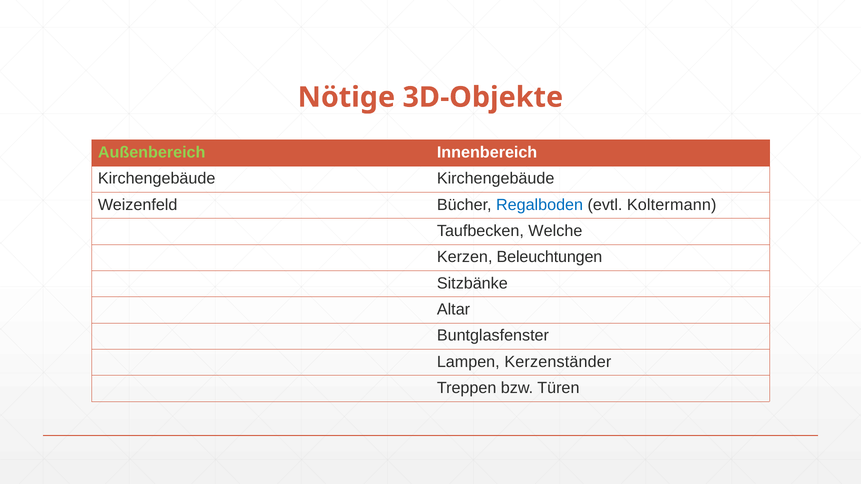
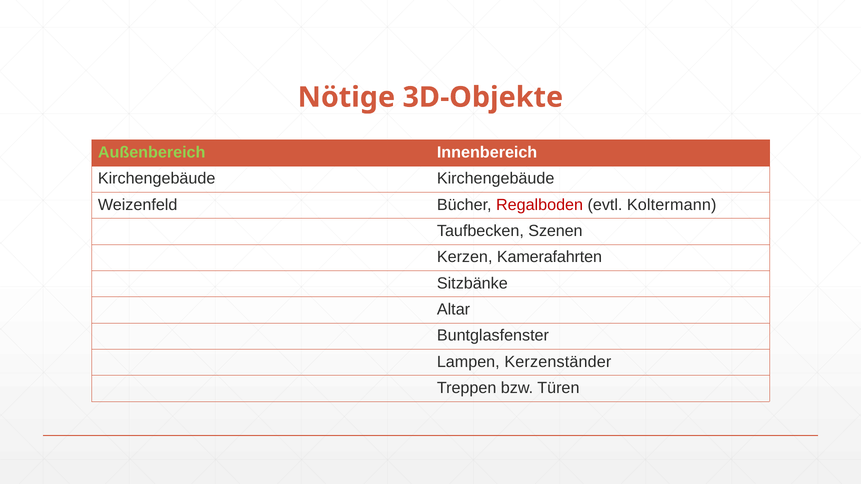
Regalboden colour: blue -> red (540, 205)
Welche: Welche -> Szenen (555, 231)
Beleuchtungen: Beleuchtungen -> Kamerafahrten (549, 257)
